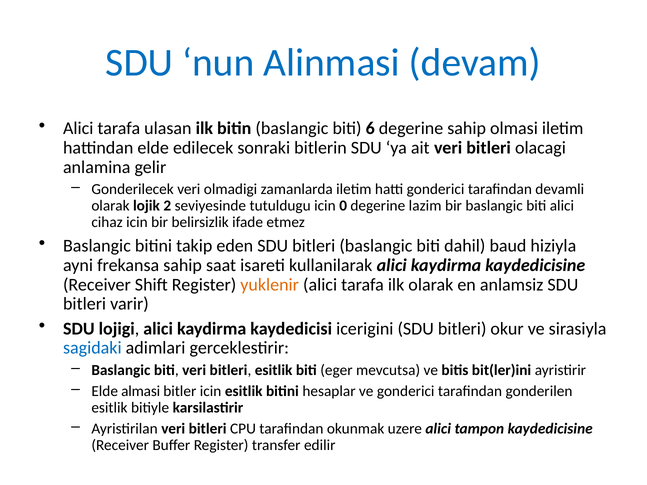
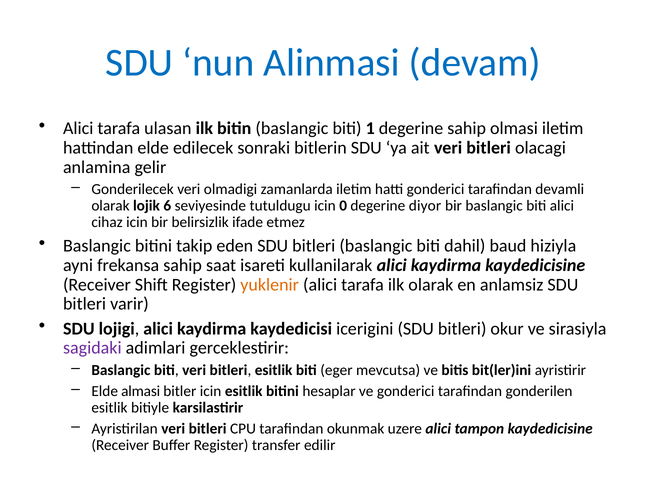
6: 6 -> 1 (370, 129)
2: 2 -> 6 (167, 206)
lazim: lazim -> diyor (425, 206)
sagidaki colour: blue -> purple (92, 348)
